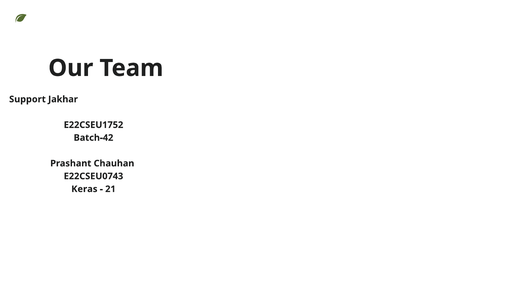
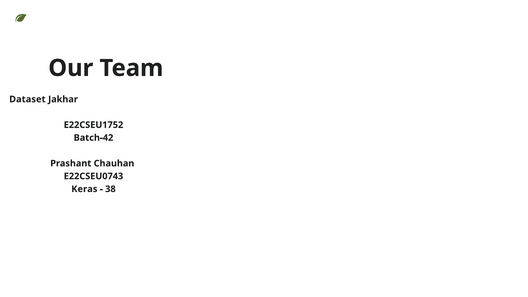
Support: Support -> Dataset (27, 99)
21: 21 -> 38 (110, 189)
